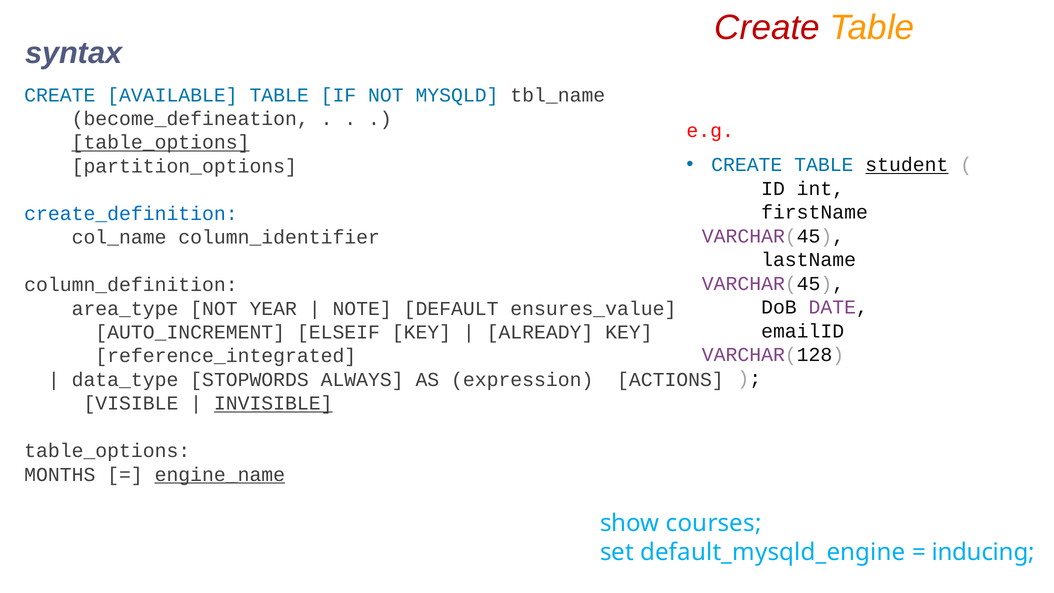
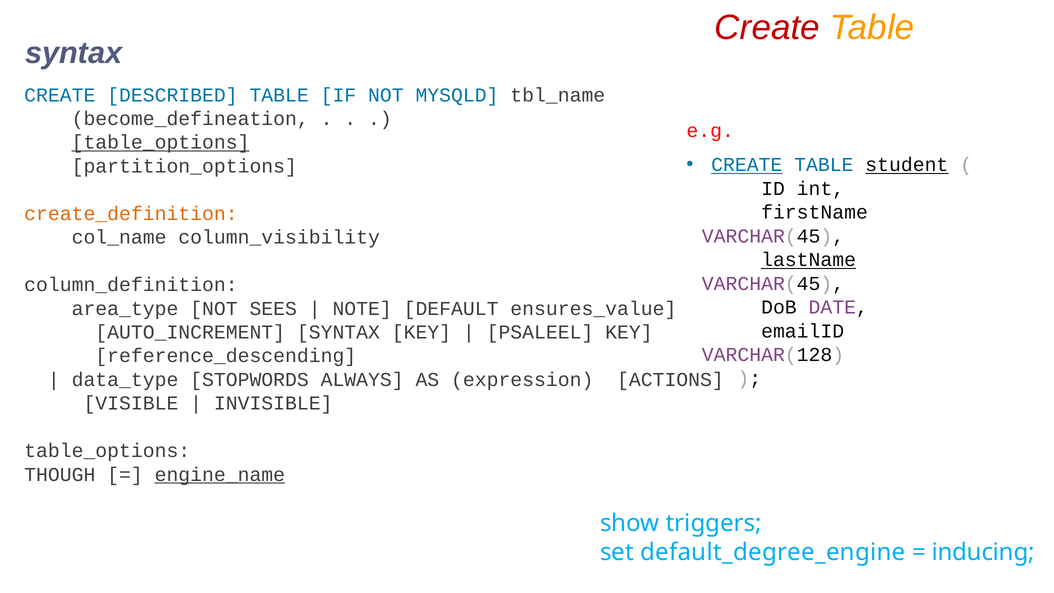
AVAILABLE: AVAILABLE -> DESCRIBED (172, 95)
CREATE underline: none -> present (747, 165)
create_definition colour: blue -> orange (131, 214)
column_identifier: column_identifier -> column_visibility (279, 237)
lastName underline: none -> present (809, 260)
YEAR: YEAR -> SEES (273, 308)
AUTO_INCREMENT ELSEIF: ELSEIF -> SYNTAX (338, 332)
ALREADY: ALREADY -> PSALEEL (540, 332)
reference_integrated: reference_integrated -> reference_descending (226, 356)
INVISIBLE underline: present -> none (273, 403)
MONTHS: MONTHS -> THOUGH (60, 474)
courses: courses -> triggers (714, 523)
default_mysqld_engine: default_mysqld_engine -> default_degree_engine (773, 552)
